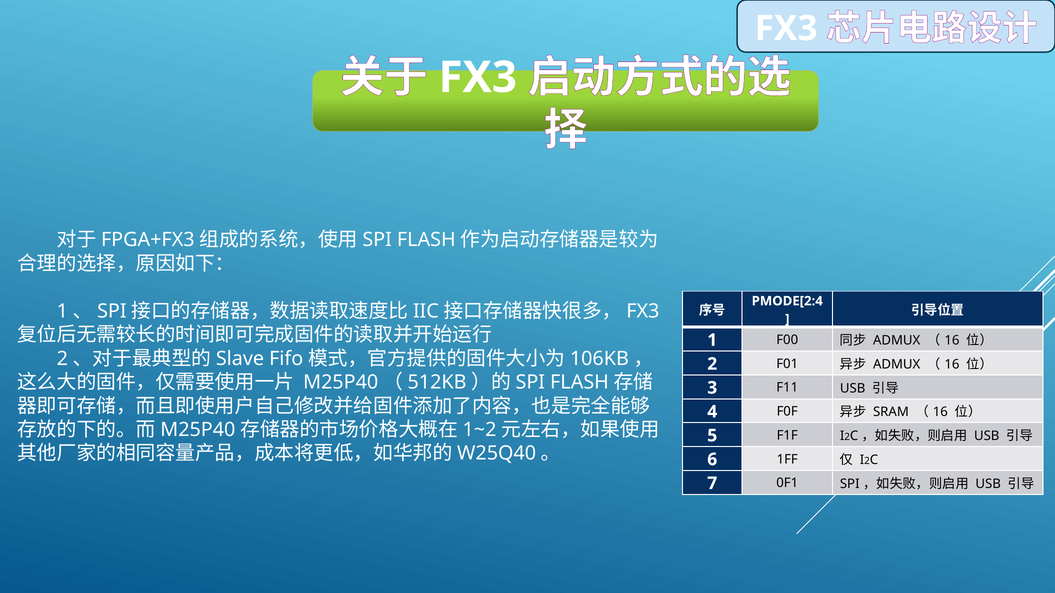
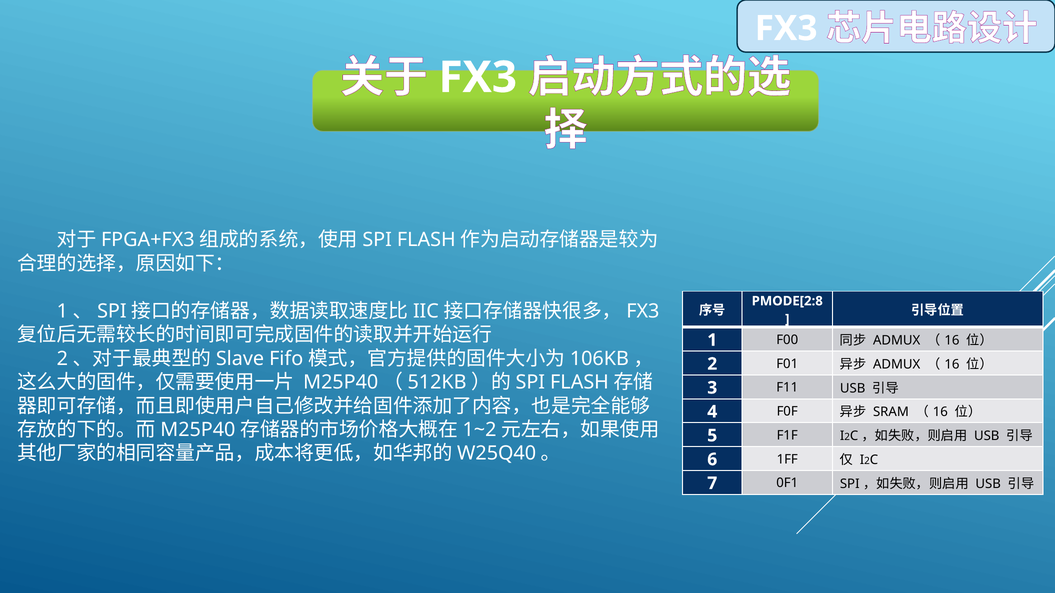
PMODE[2:4: PMODE[2:4 -> PMODE[2:8 (787, 301)
